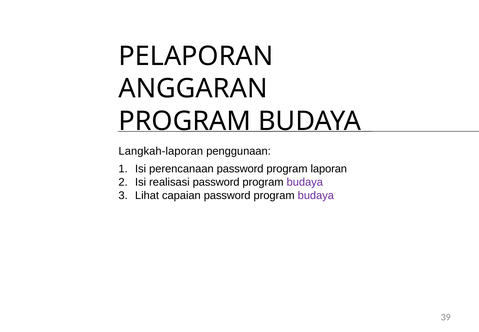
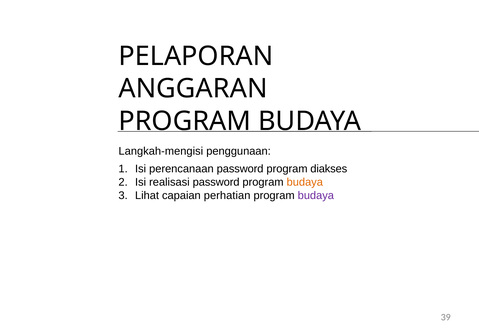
Langkah-laporan: Langkah-laporan -> Langkah-mengisi (161, 151)
laporan: laporan -> diakses (329, 169)
budaya colour: purple -> orange (305, 182)
capaian password: password -> perhatian (227, 195)
